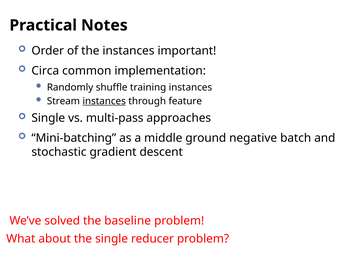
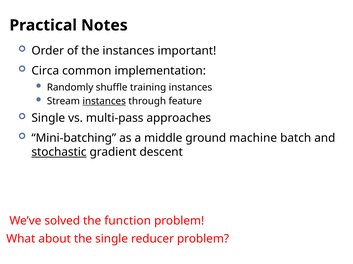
negative: negative -> machine (253, 138)
stochastic underline: none -> present (59, 152)
baseline: baseline -> function (128, 221)
